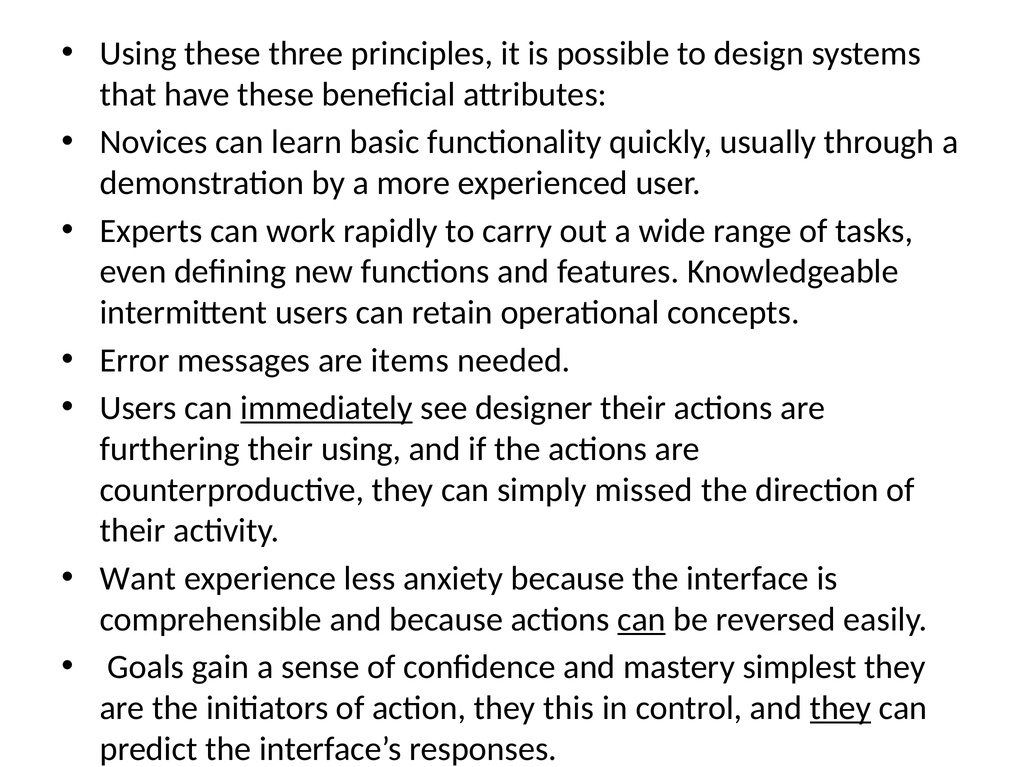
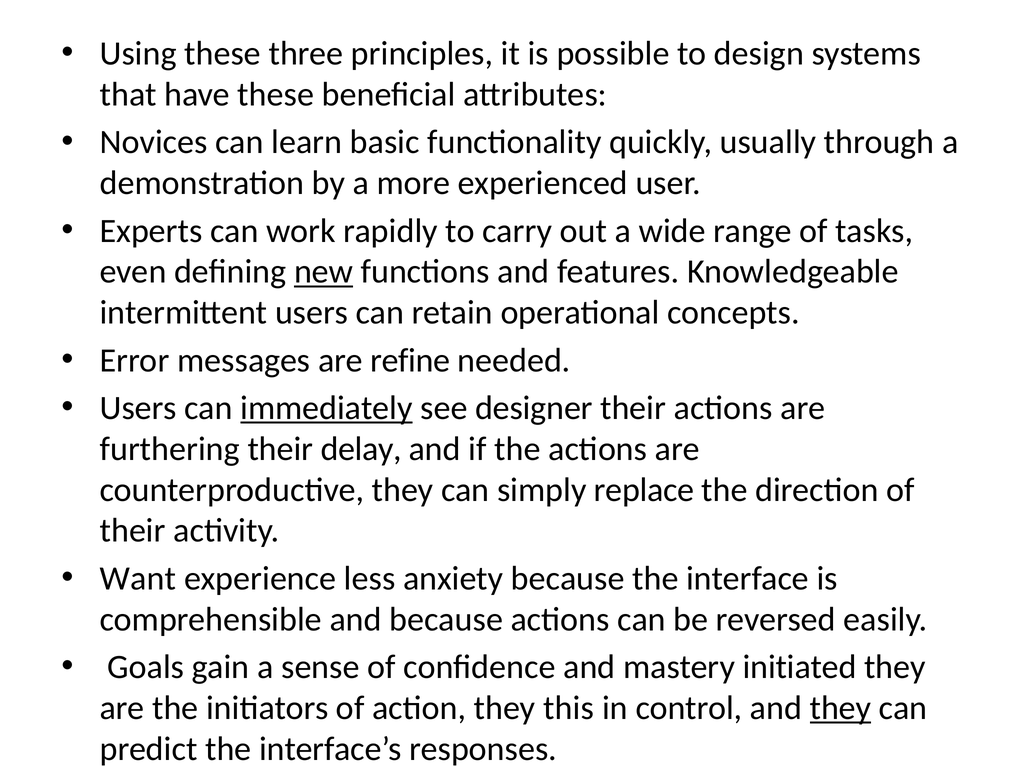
new underline: none -> present (324, 272)
items: items -> refine (410, 360)
their using: using -> delay (361, 449)
missed: missed -> replace (644, 490)
can underline: present -> none (642, 620)
simplest: simplest -> initiated (800, 667)
